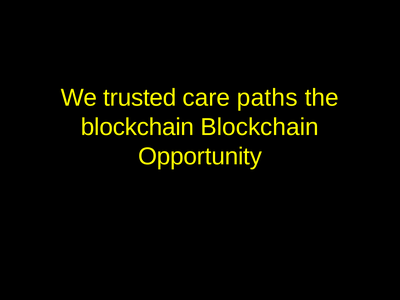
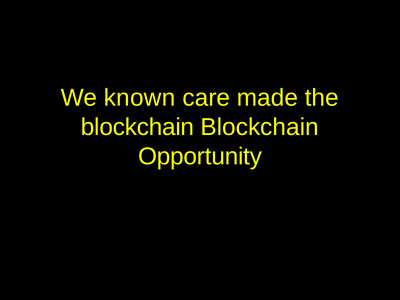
trusted: trusted -> known (140, 98)
paths: paths -> made (267, 98)
